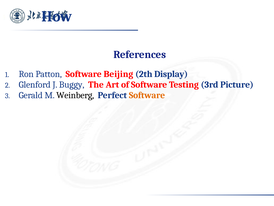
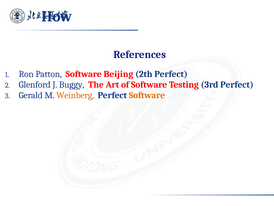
2th Display: Display -> Perfect (171, 74)
3rd Picture: Picture -> Perfect (237, 84)
Weinberg colour: black -> orange (75, 95)
